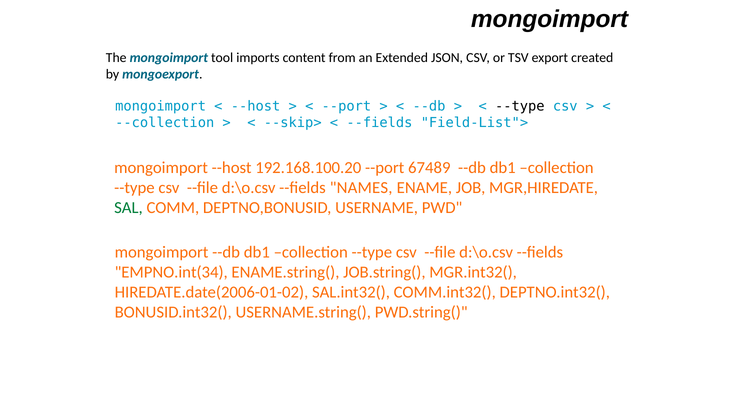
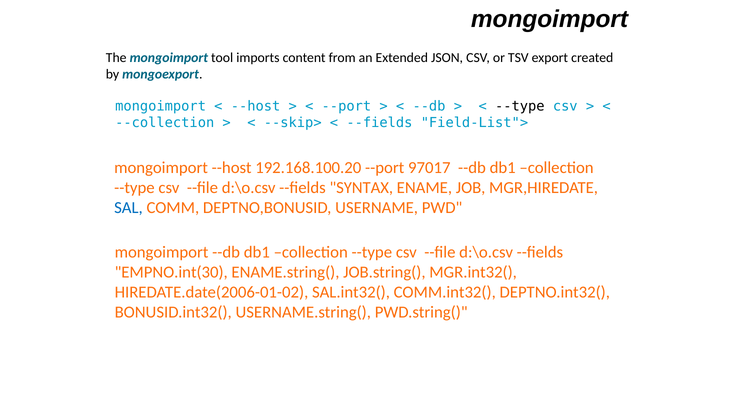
67489: 67489 -> 97017 (429, 168)
NAMES: NAMES -> SYNTAX (361, 188)
SAL colour: green -> blue (128, 208)
EMPNO.int(34: EMPNO.int(34 -> EMPNO.int(30 (171, 272)
